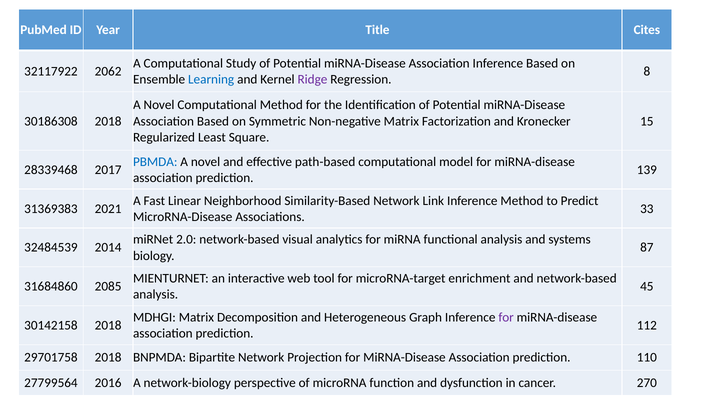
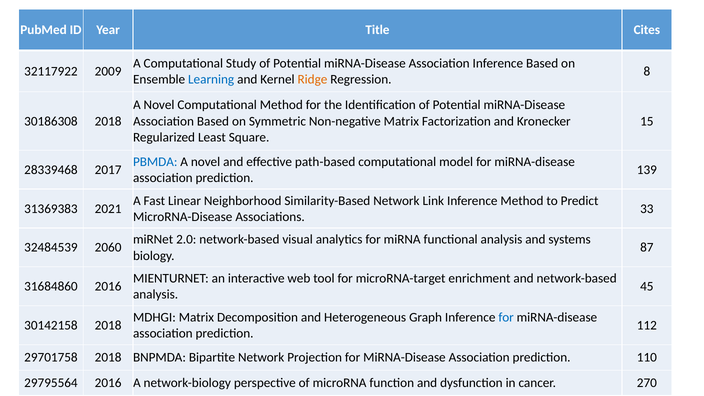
2062: 2062 -> 2009 (108, 71)
Ridge colour: purple -> orange (312, 79)
2014: 2014 -> 2060 (108, 248)
31684860 2085: 2085 -> 2016 (108, 286)
for colour: purple -> blue (506, 317)
27799564: 27799564 -> 29795564 (51, 383)
